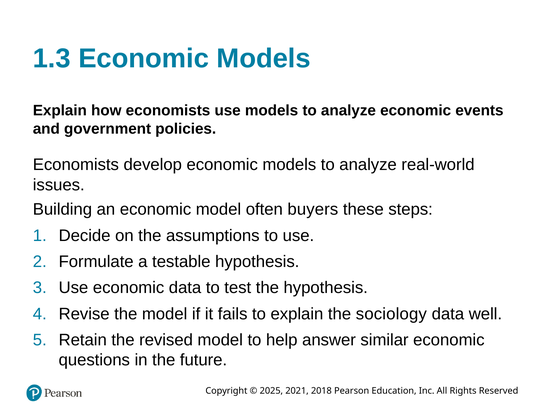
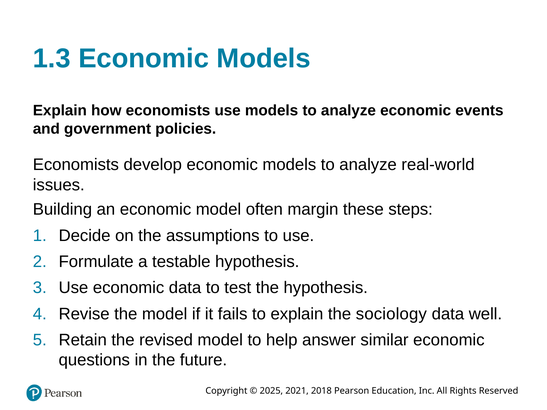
buyers: buyers -> margin (313, 210)
